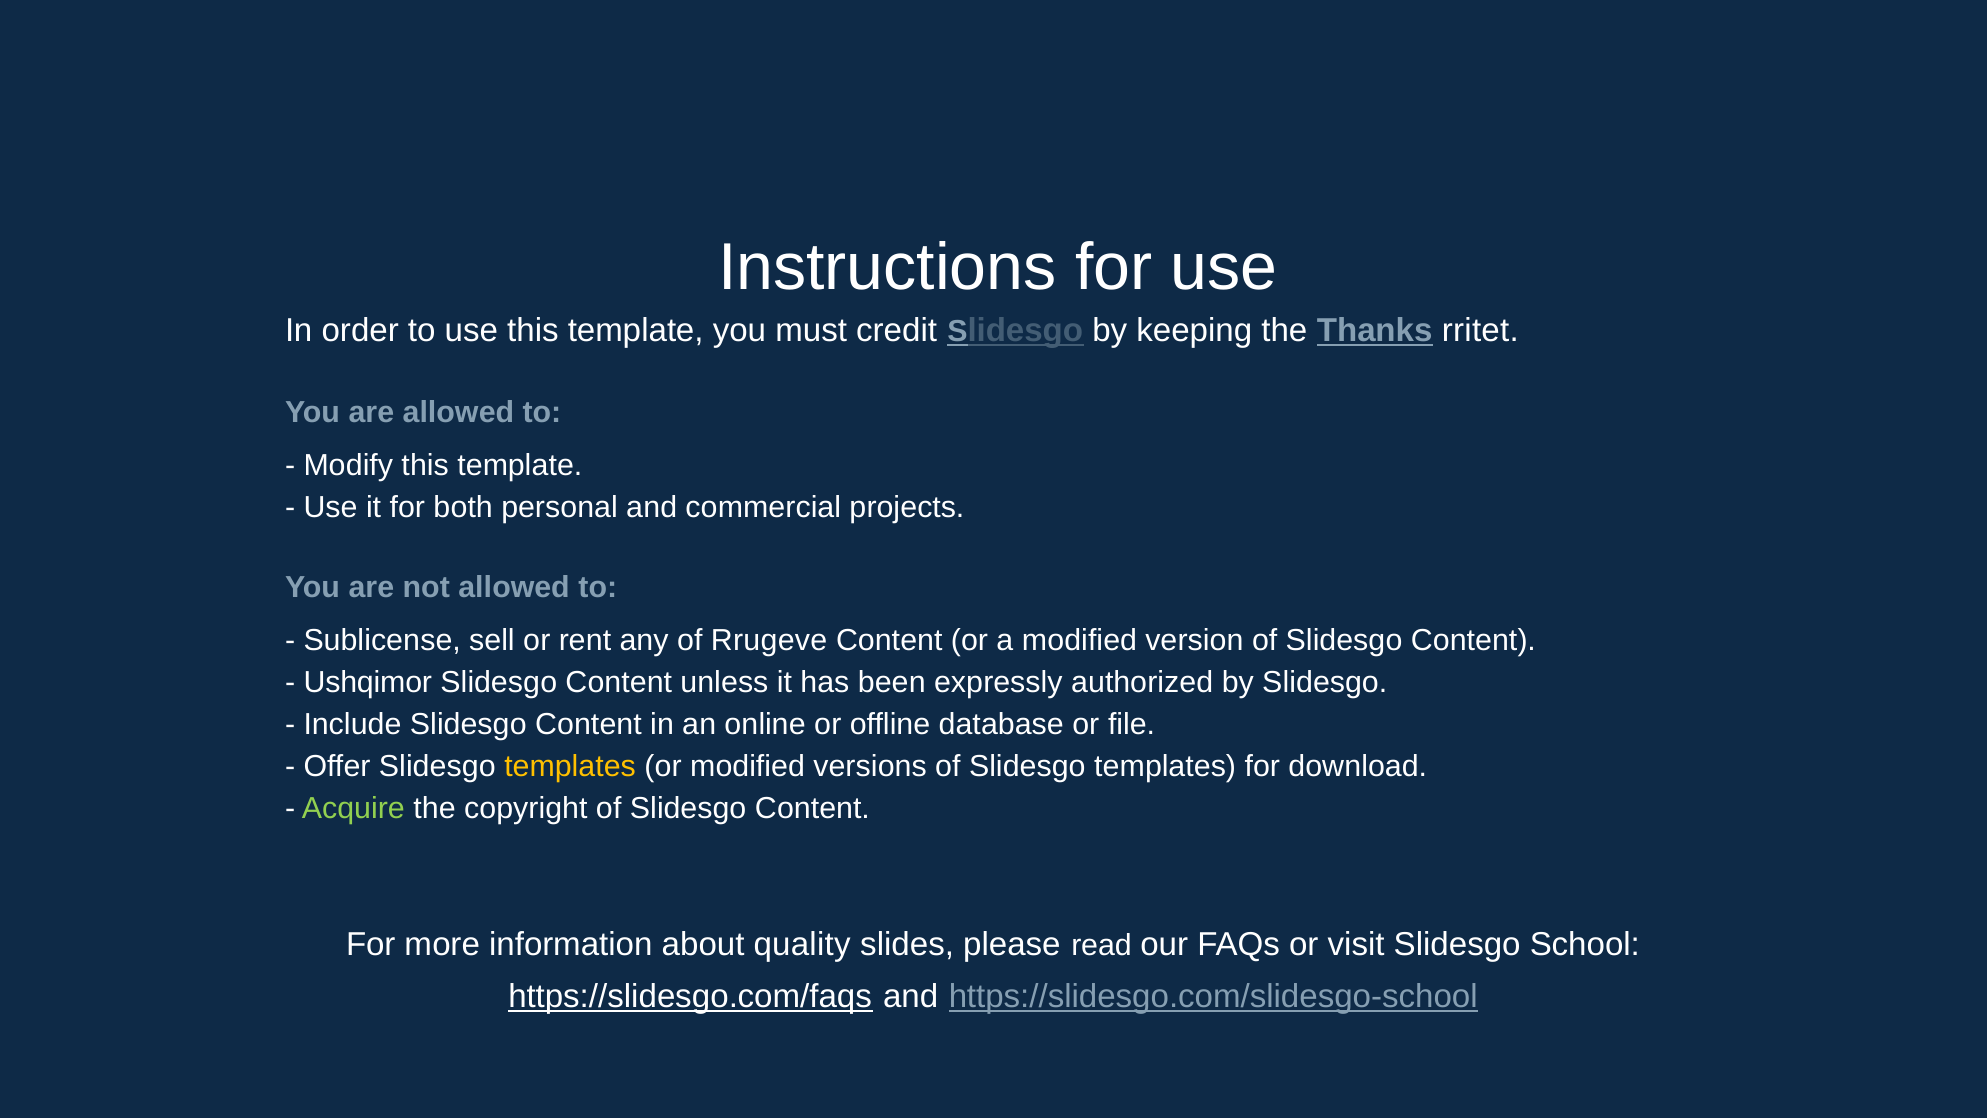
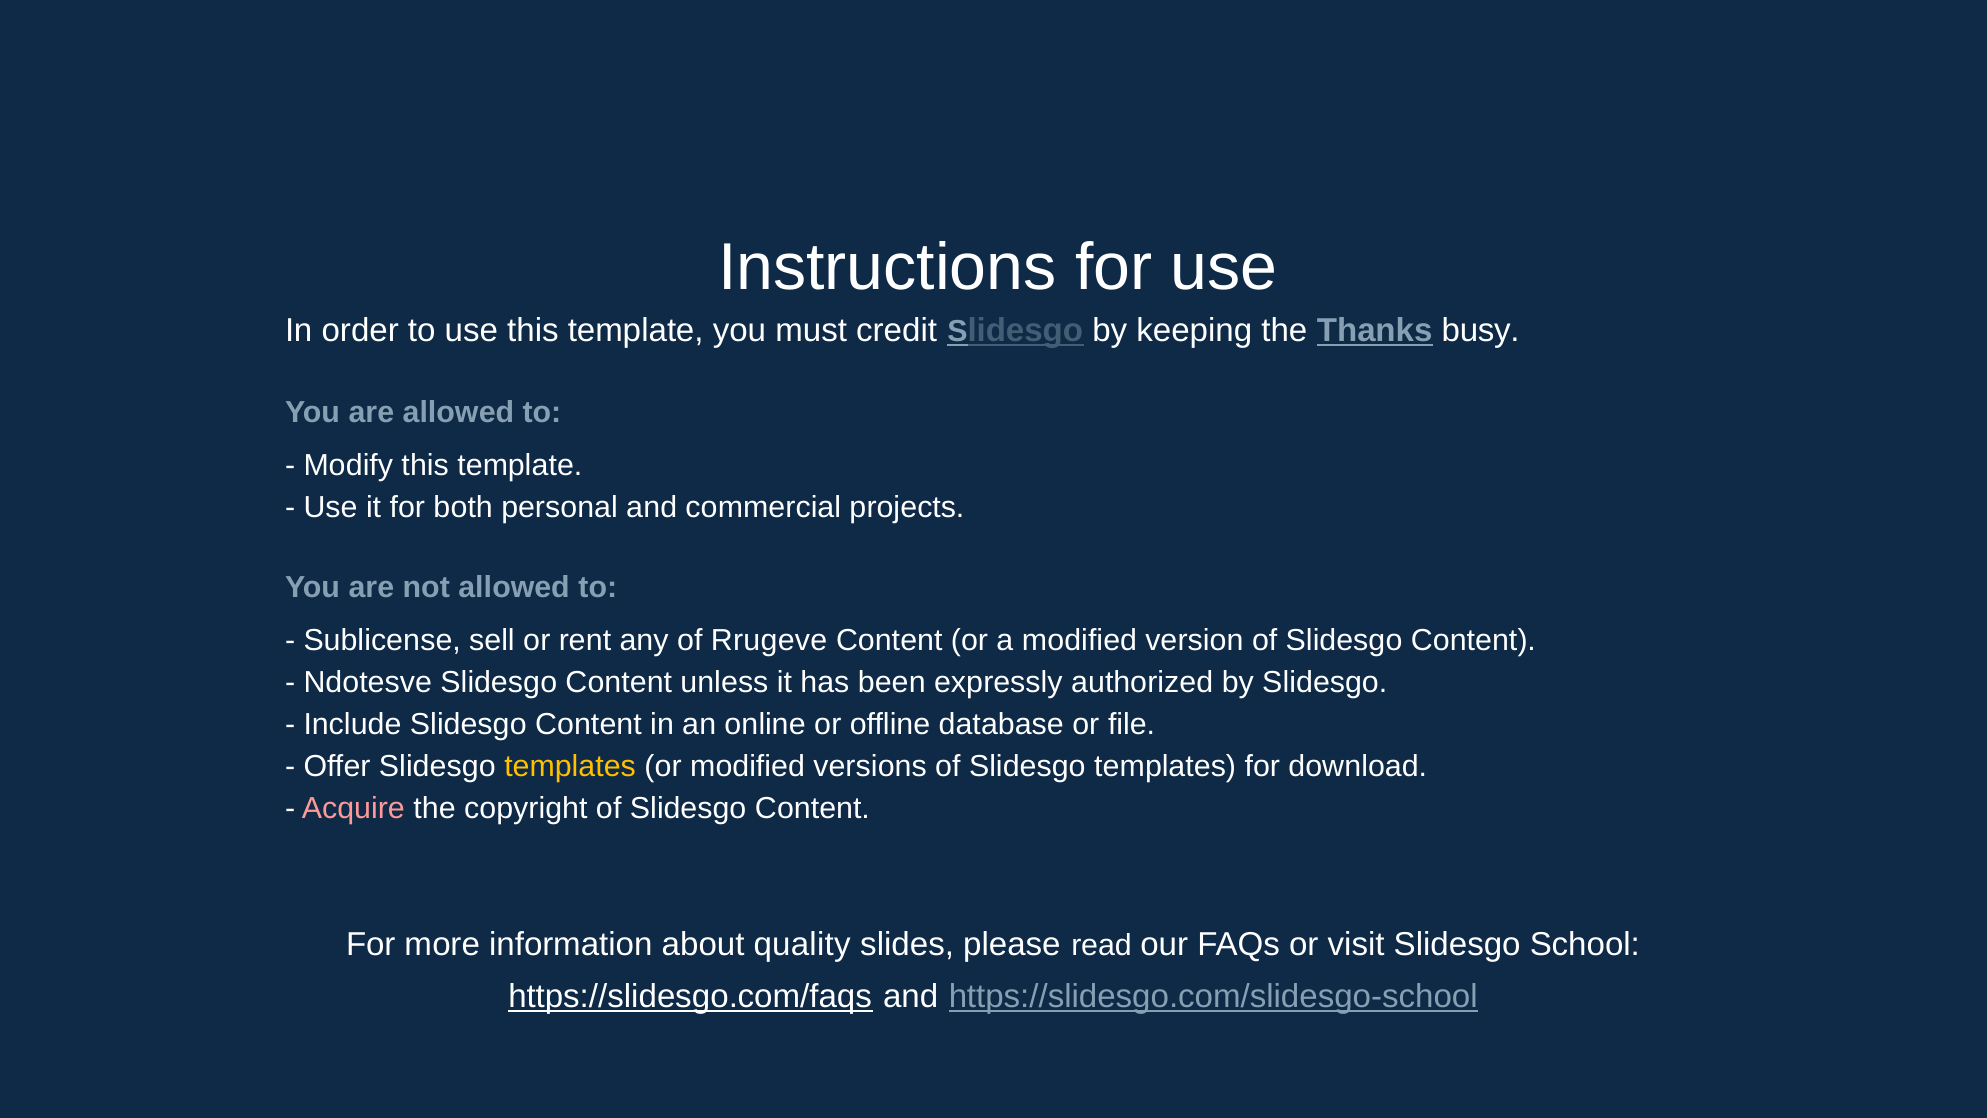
rritet: rritet -> busy (1481, 330)
Ushqimor: Ushqimor -> Ndotesve (368, 682)
Acquire colour: light green -> pink (353, 808)
